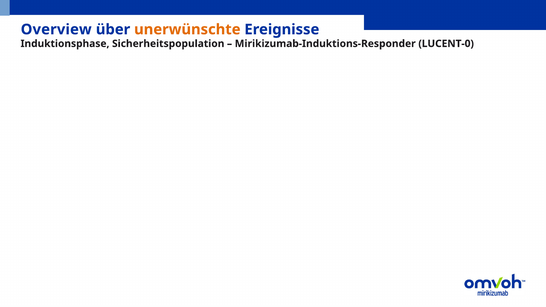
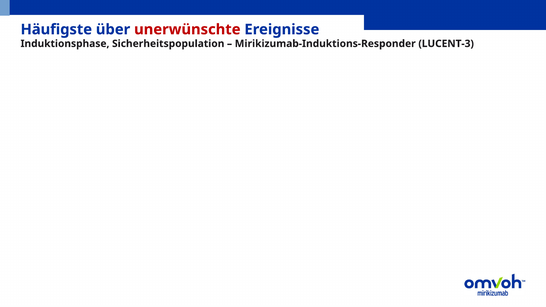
Overview: Overview -> Häufigste (56, 29)
unerwünschte colour: orange -> red (187, 29)
LUCENT-0: LUCENT-0 -> LUCENT-3 (446, 44)
